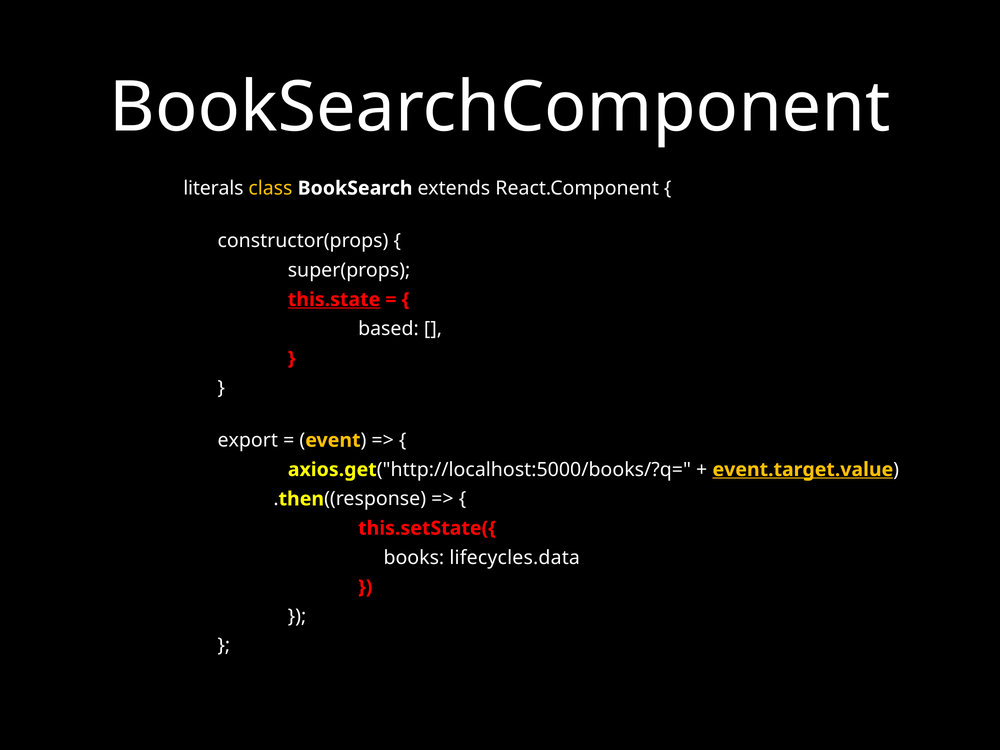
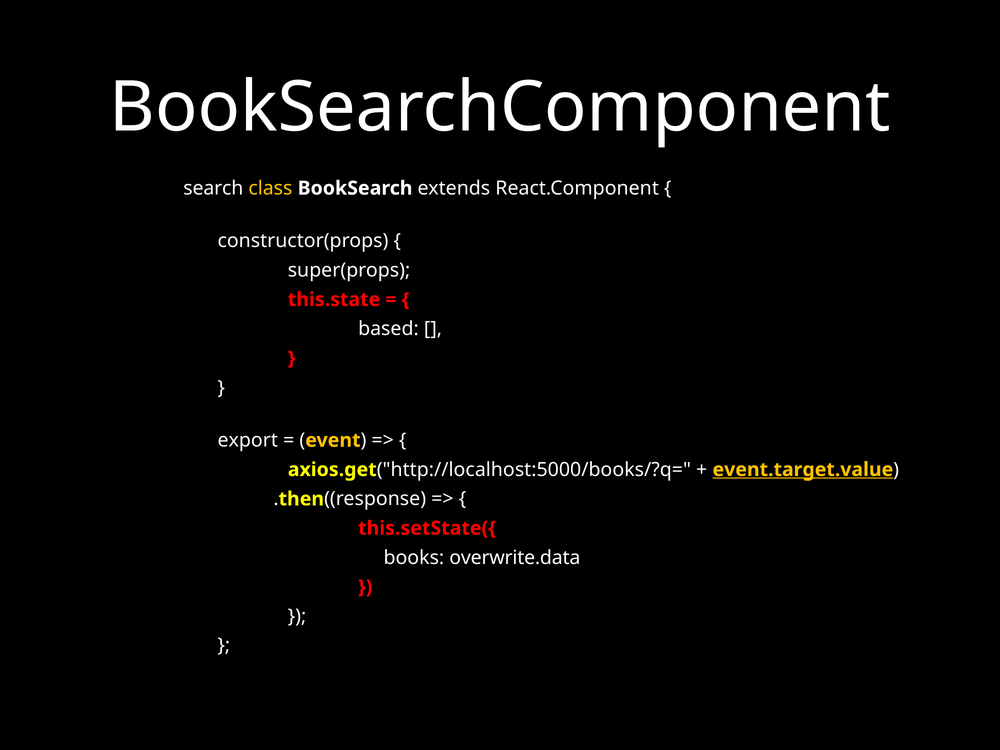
literals: literals -> search (213, 188)
this.state underline: present -> none (334, 300)
lifecycles.data: lifecycles.data -> overwrite.data (515, 558)
